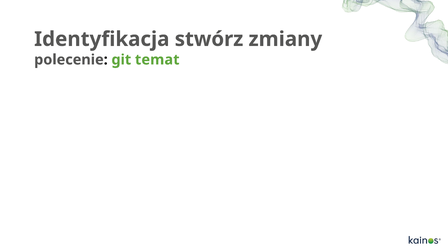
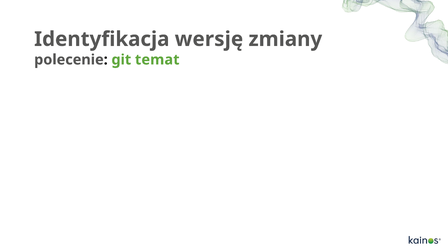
stwórz: stwórz -> wersję (209, 39)
